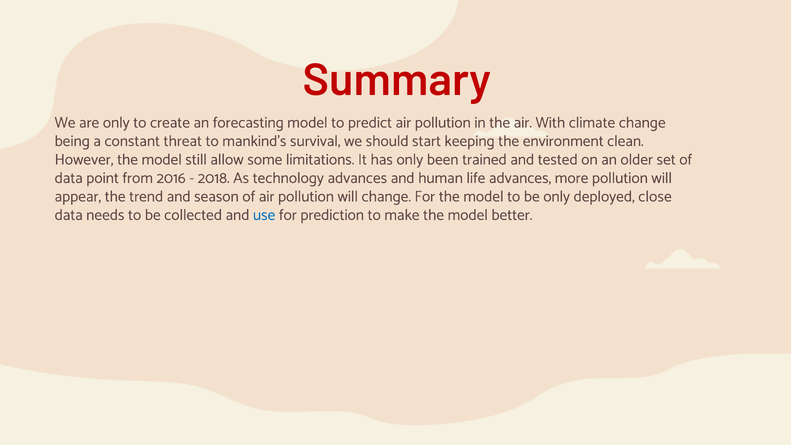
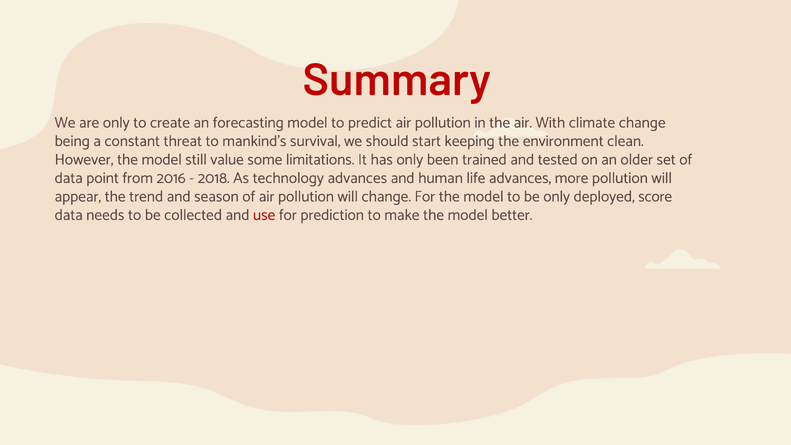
allow: allow -> value (227, 159)
close: close -> score (655, 196)
use colour: blue -> red (264, 215)
